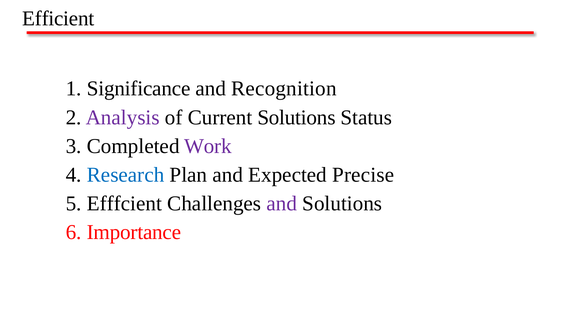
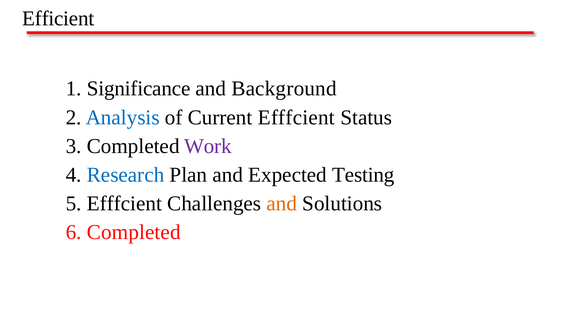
Recognition: Recognition -> Background (284, 89)
Analysis colour: purple -> blue (123, 117)
Current Solutions: Solutions -> Efffcient (296, 117)
Precise: Precise -> Testing (363, 175)
and colour: purple -> orange (282, 204)
6 Importance: Importance -> Completed (134, 232)
